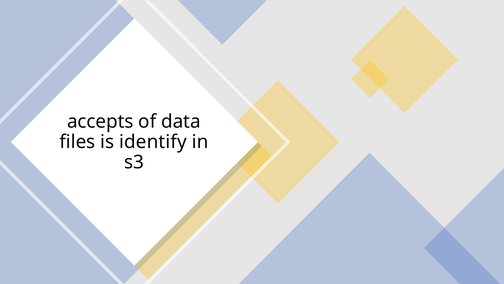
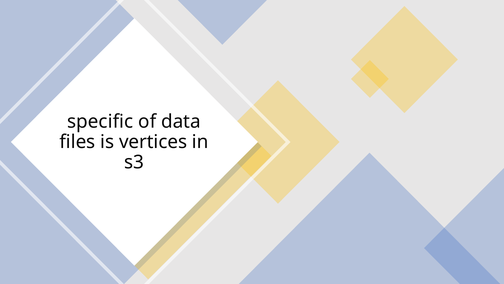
accepts: accepts -> specific (100, 121)
identify: identify -> vertices (153, 142)
